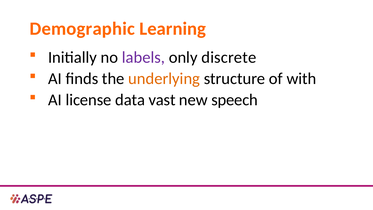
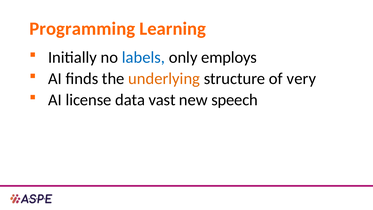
Demographic: Demographic -> Programming (82, 29)
labels colour: purple -> blue (143, 57)
discrete: discrete -> employs (229, 57)
with: with -> very (301, 79)
